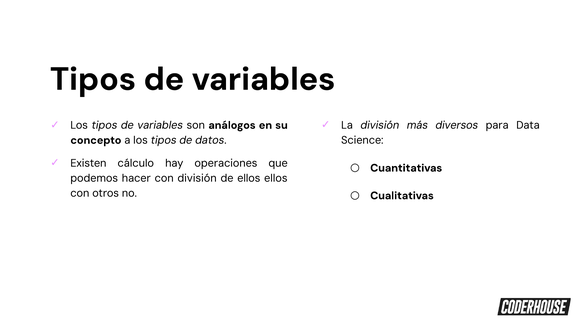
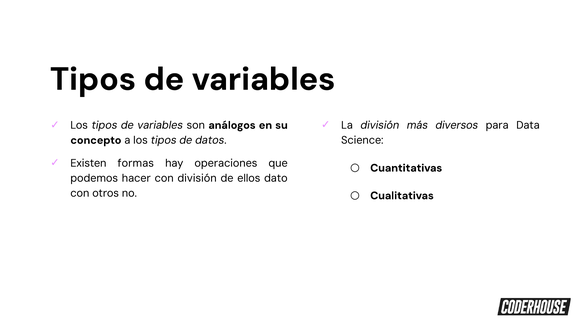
cálculo: cálculo -> formas (136, 163)
ellos ellos: ellos -> dato (276, 179)
